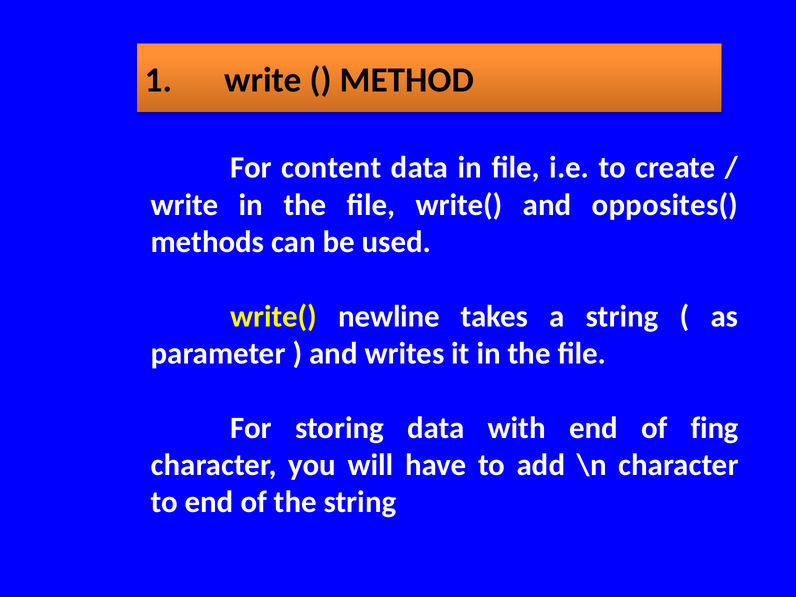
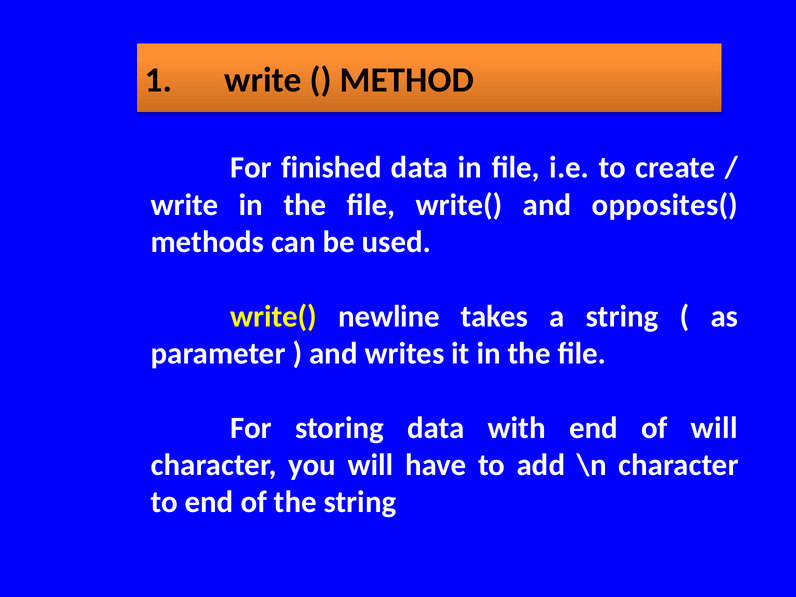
content: content -> finished (331, 168)
of fing: fing -> will (714, 428)
